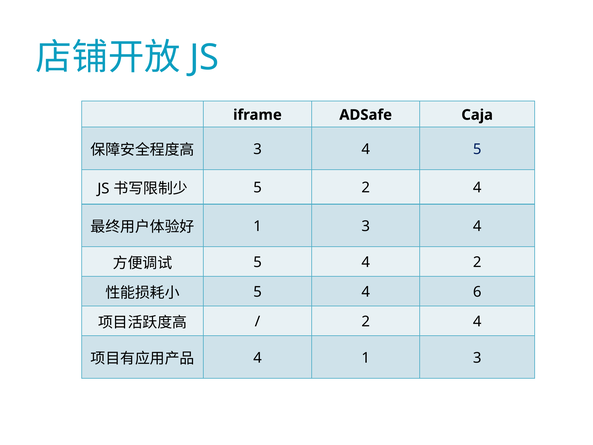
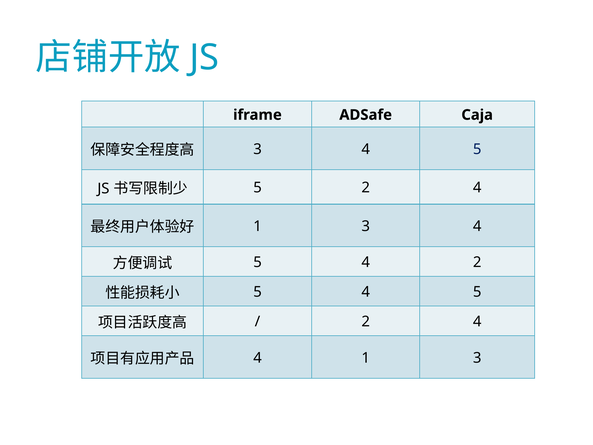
5 4 6: 6 -> 5 (477, 292)
